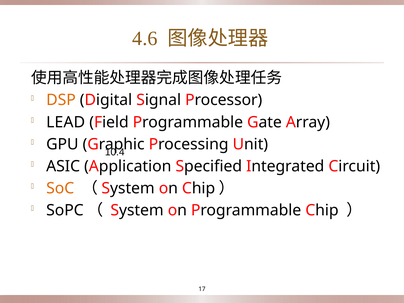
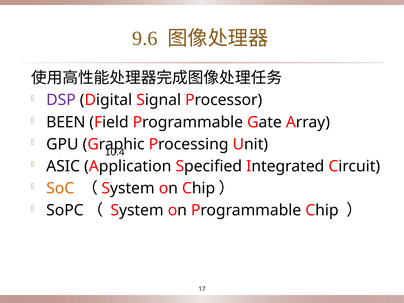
4.6: 4.6 -> 9.6 (145, 38)
DSP colour: orange -> purple (61, 100)
LEAD: LEAD -> BEEN (66, 122)
